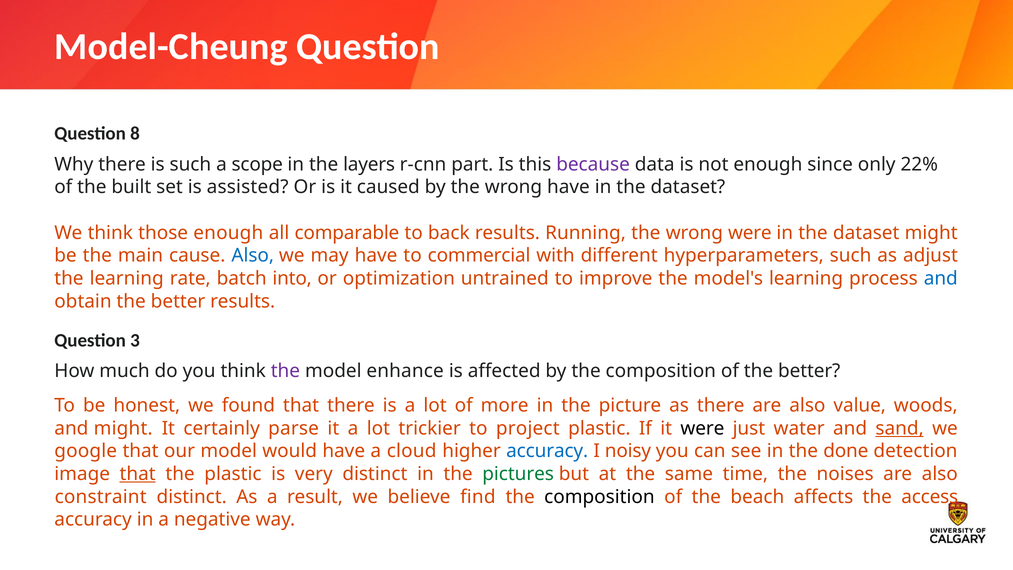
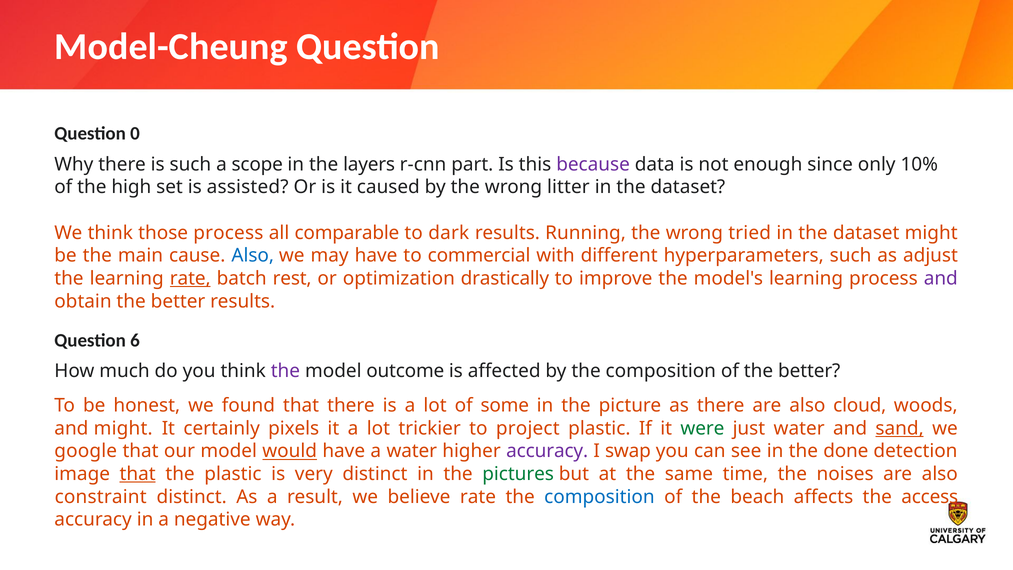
8: 8 -> 0 (135, 134)
22%: 22% -> 10% (919, 164)
built: built -> high (131, 187)
wrong have: have -> litter (568, 187)
those enough: enough -> process (228, 233)
back: back -> dark (449, 233)
wrong were: were -> tried (750, 233)
rate underline: none -> present (190, 278)
into: into -> rest (292, 278)
untrained: untrained -> drastically (505, 278)
and colour: blue -> purple (941, 278)
3: 3 -> 6 (135, 340)
enhance: enhance -> outcome (405, 371)
more: more -> some (505, 405)
value: value -> cloud (860, 405)
parse: parse -> pixels (294, 428)
were colour: black -> green (702, 428)
would underline: none -> present (290, 451)
a cloud: cloud -> water (412, 451)
accuracy colour: blue -> purple (547, 451)
noisy: noisy -> swap (628, 451)
believe find: find -> rate (478, 497)
composition colour: black -> blue (599, 497)
